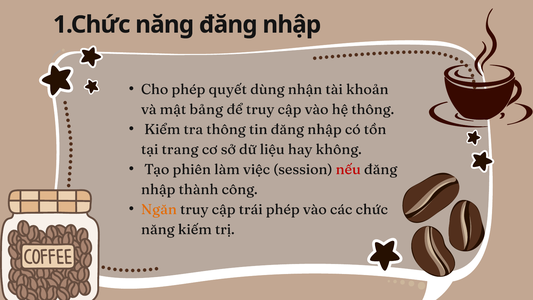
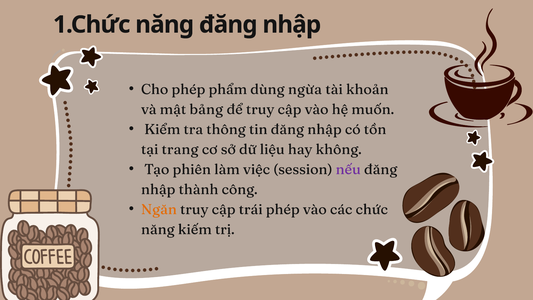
quyết: quyết -> phẩm (228, 89)
nhận: nhận -> ngừa (305, 89)
hệ thông: thông -> muốn (373, 109)
nếu colour: red -> purple (348, 169)
